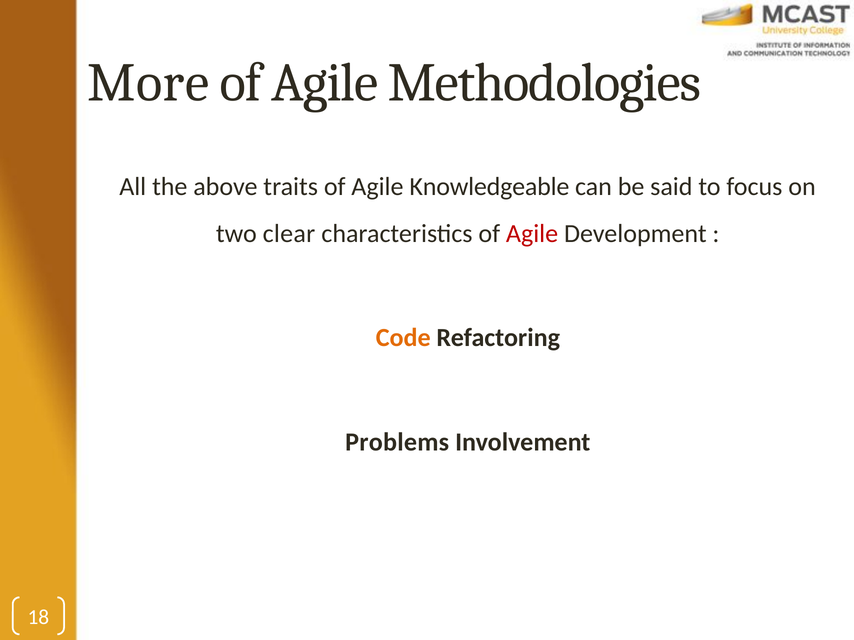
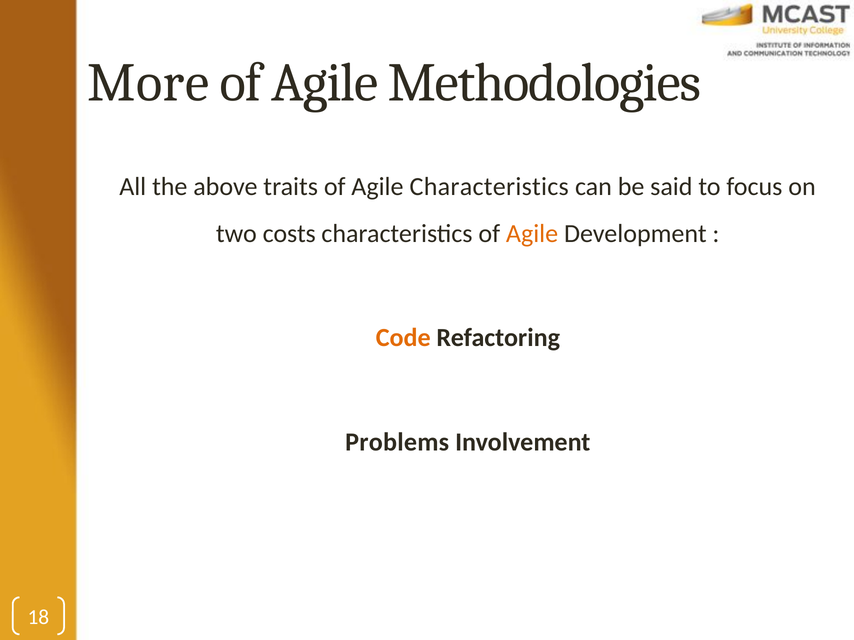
Agile Knowledgeable: Knowledgeable -> Characteristics (489, 187)
clear: clear -> costs (289, 234)
Agile colour: red -> orange (532, 234)
